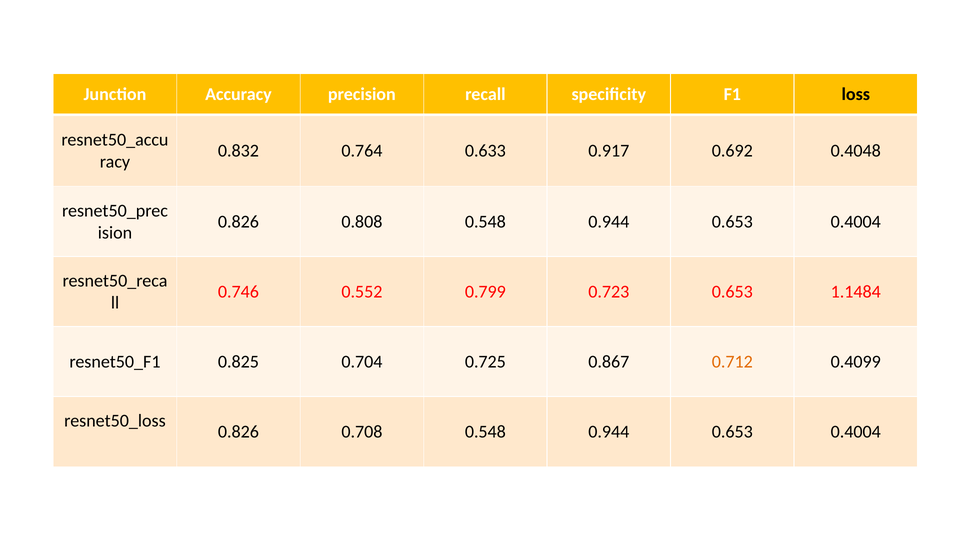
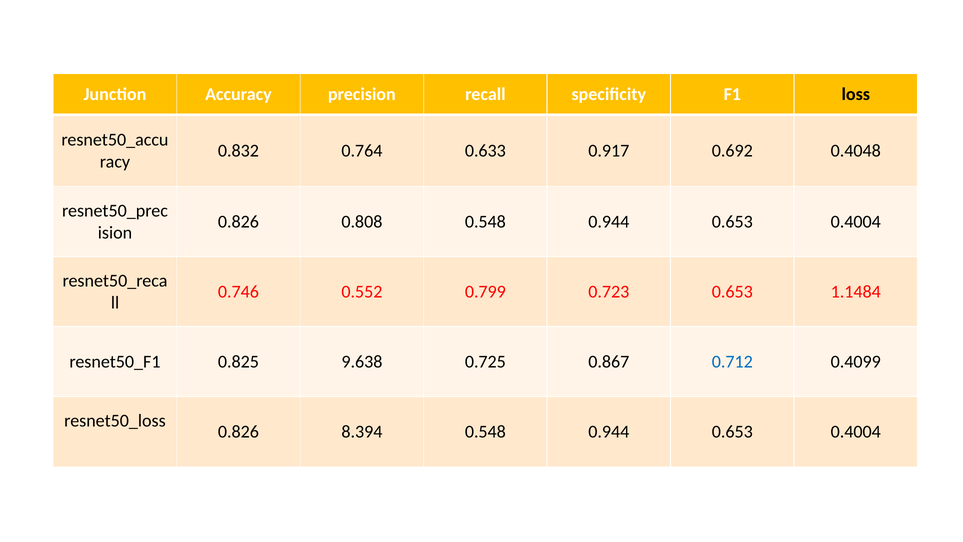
0.704: 0.704 -> 9.638 (362, 362)
0.712 colour: orange -> blue (732, 362)
0.708: 0.708 -> 8.394 (362, 432)
